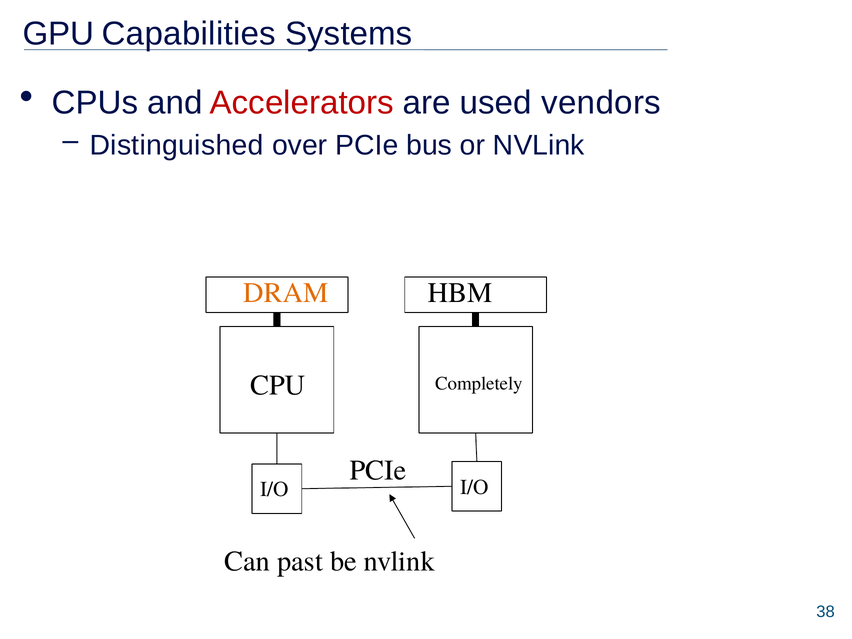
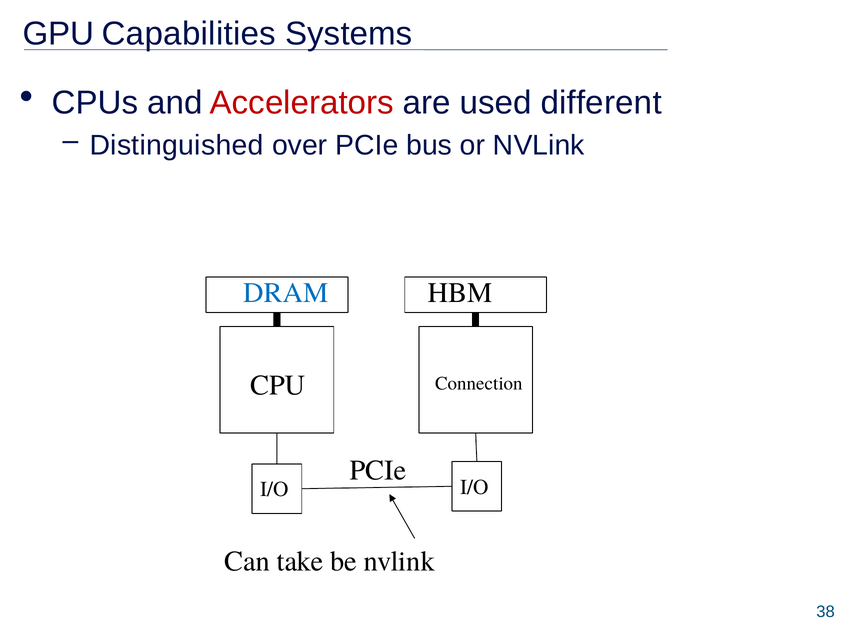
vendors: vendors -> different (601, 103)
DRAM colour: orange -> blue (286, 293)
Completely: Completely -> Connection (479, 383)
past: past -> take (300, 562)
